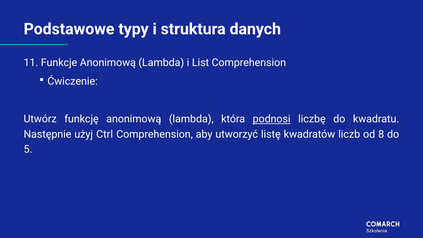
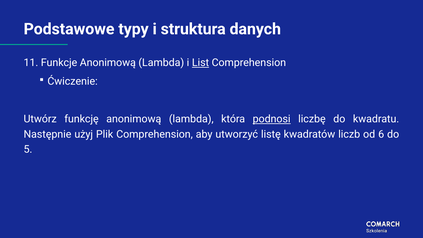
List underline: none -> present (201, 63)
Ctrl: Ctrl -> Plik (105, 134)
8: 8 -> 6 (381, 134)
